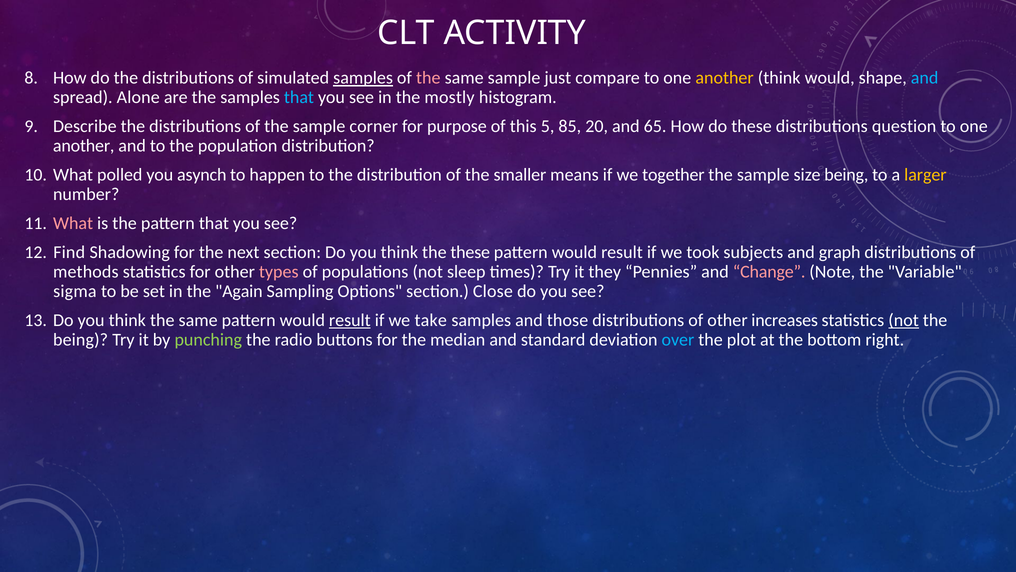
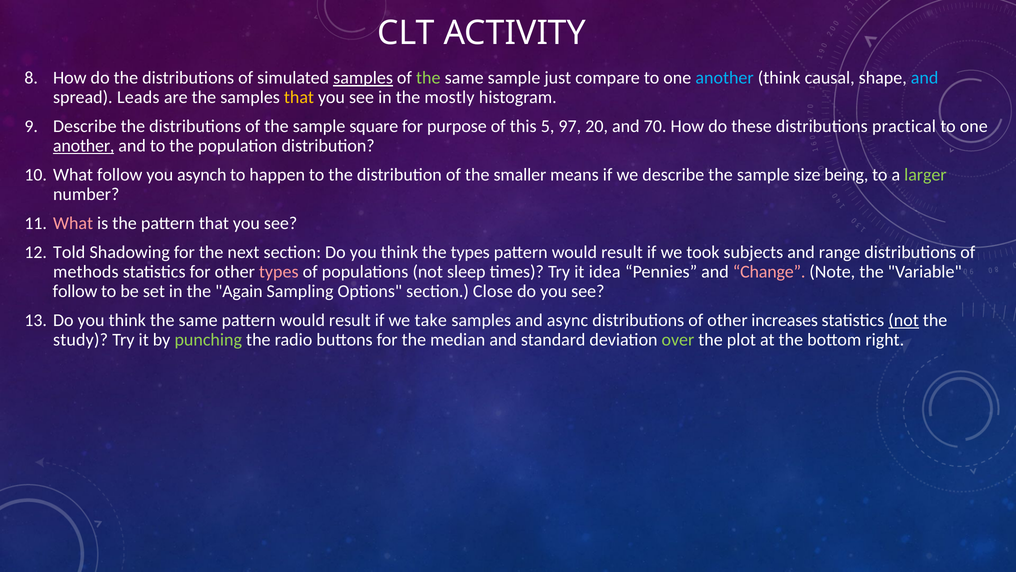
the colour: pink -> light green (428, 78)
another colour: yellow -> light blue (725, 78)
think would: would -> causal (830, 78)
Alone: Alone -> Leads (138, 97)
that colour: light blue -> yellow (299, 97)
corner: corner -> square (374, 126)
85: 85 -> 97 (570, 126)
65: 65 -> 70 (655, 126)
question: question -> practical (904, 126)
another underline: none -> present (84, 146)
What polled: polled -> follow (120, 175)
we together: together -> describe (673, 175)
larger colour: yellow -> light green (925, 175)
Find: Find -> Told (69, 252)
the these: these -> types (470, 252)
graph: graph -> range (840, 252)
they: they -> idea (605, 271)
sigma: sigma -> follow (75, 291)
result underline: present -> none (350, 320)
those: those -> async (568, 320)
being: being -> study (81, 339)
over colour: light blue -> light green (678, 339)
